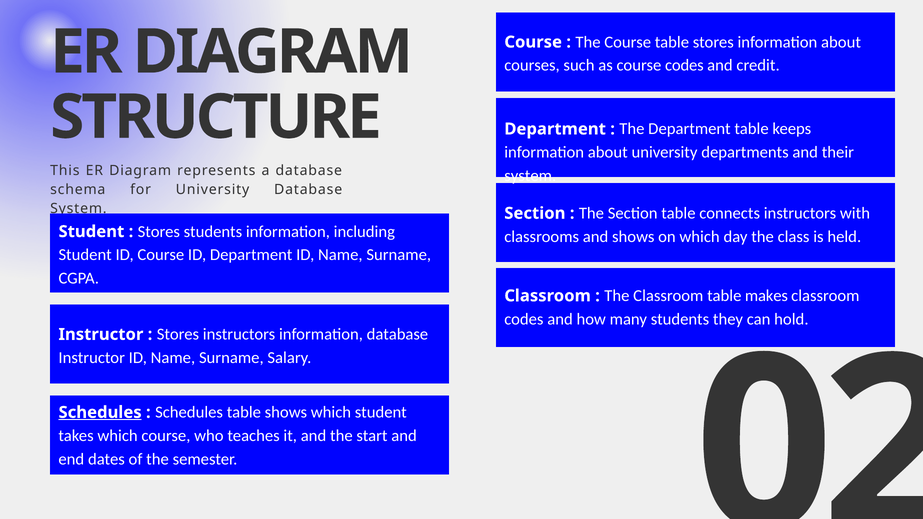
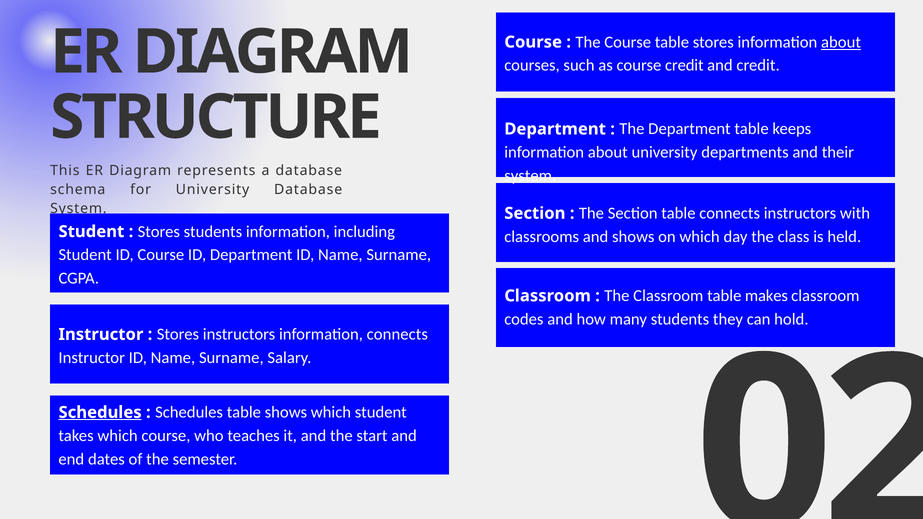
about underline: none -> present (841, 42)
course codes: codes -> credit (684, 65)
information database: database -> connects (397, 335)
